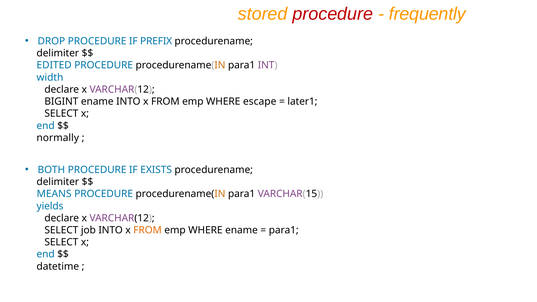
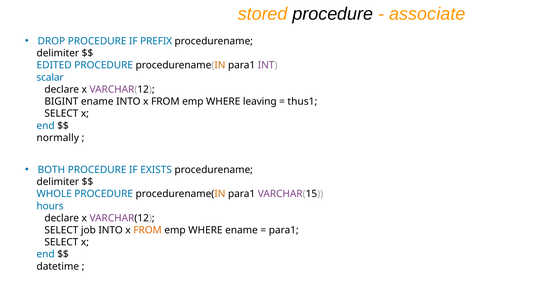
procedure colour: red -> black (333, 14)
frequently: frequently -> associate (427, 14)
width: width -> scalar (50, 77)
escape: escape -> leaving (260, 102)
later1: later1 -> thus1 (302, 102)
MEANS: MEANS -> WHOLE (54, 194)
yields: yields -> hours (50, 206)
